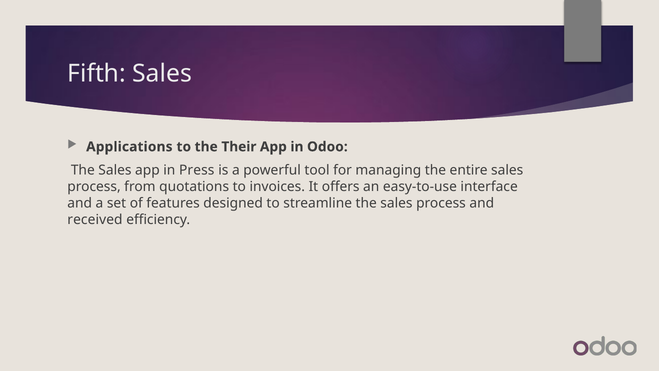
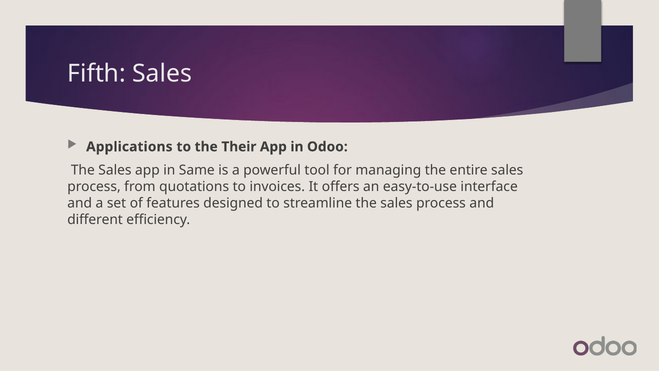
Press: Press -> Same (197, 170)
received: received -> different (95, 220)
